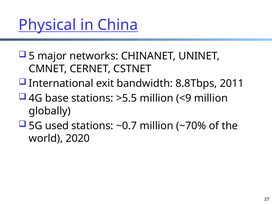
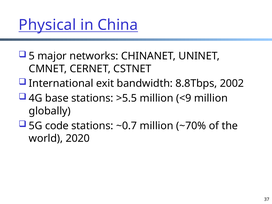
2011: 2011 -> 2002 (232, 84)
used: used -> code (57, 126)
